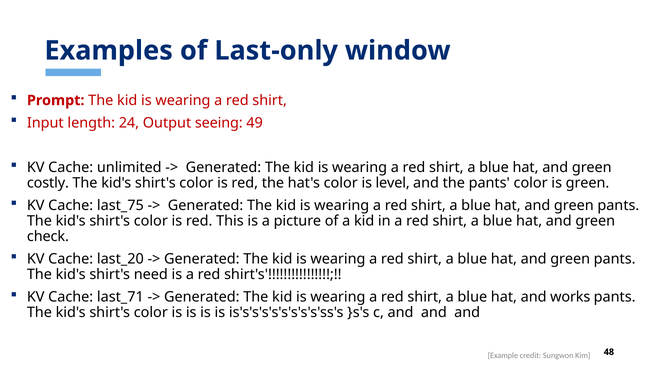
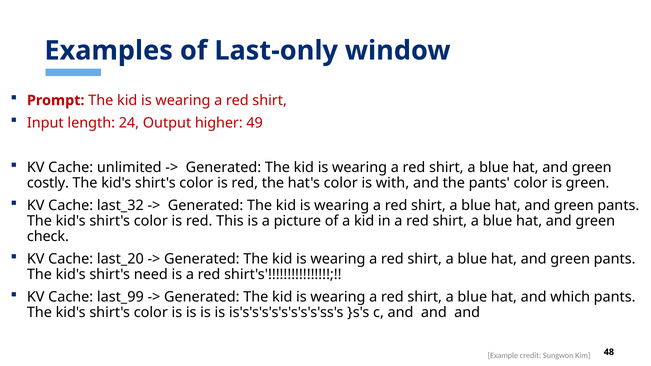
seeing: seeing -> higher (219, 123)
level: level -> with (393, 183)
last_75: last_75 -> last_32 (120, 206)
last_71: last_71 -> last_99 (120, 297)
works: works -> which (570, 297)
